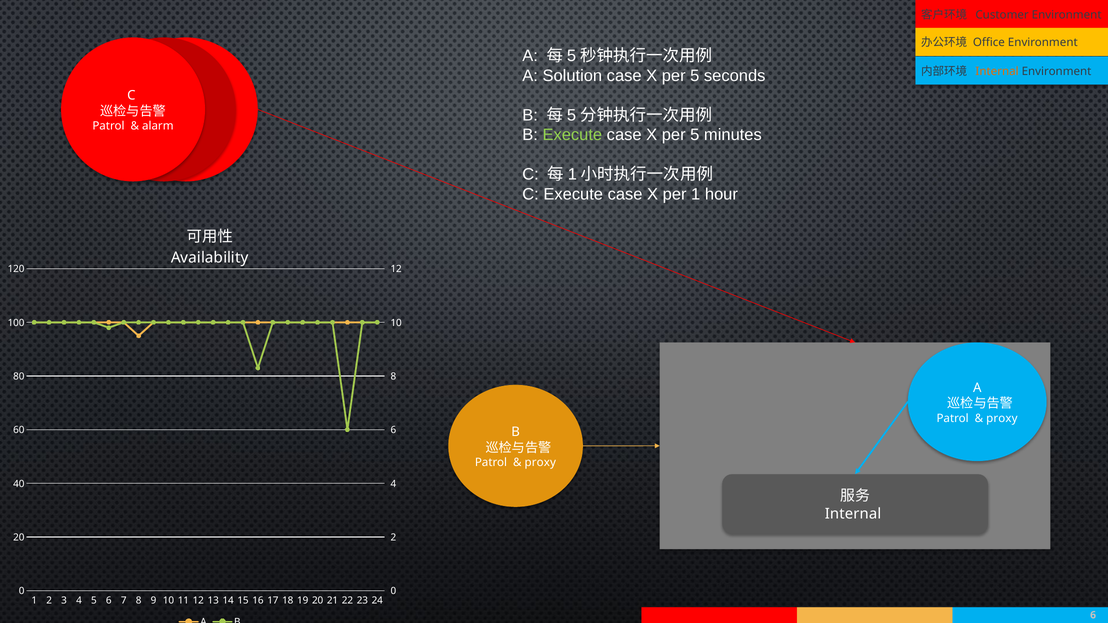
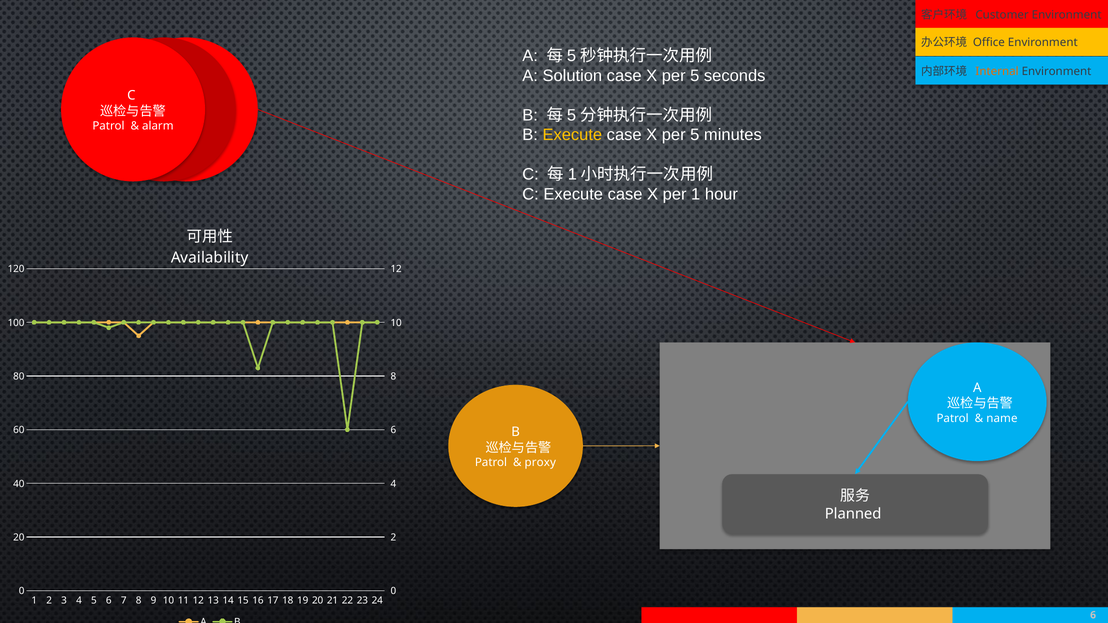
Execute colour: light green -> yellow (572, 135)
proxy: proxy -> name (1002, 419)
Internal: Internal -> Planned (853, 514)
